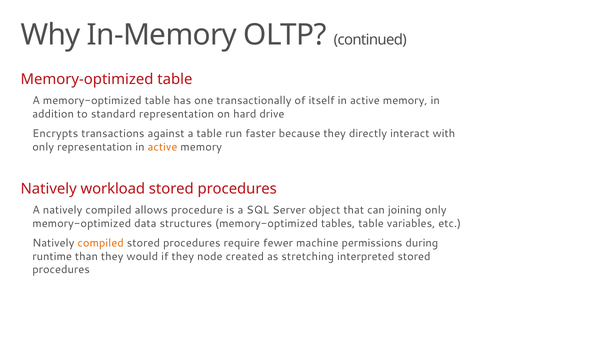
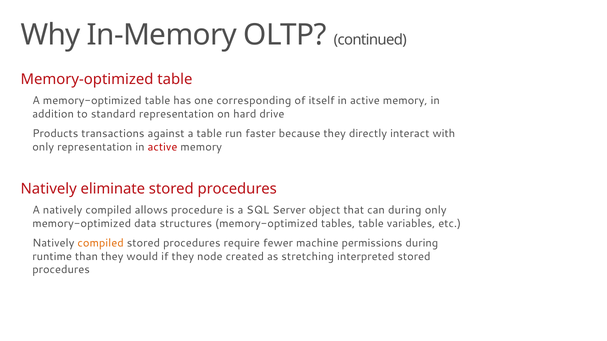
transactionally: transactionally -> corresponding (254, 101)
Encrypts: Encrypts -> Products (55, 134)
active colour: orange -> red (162, 147)
workload: workload -> eliminate (113, 189)
can joining: joining -> during (405, 210)
